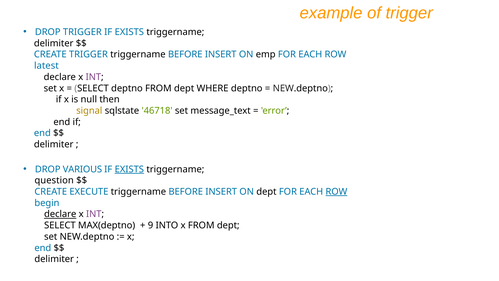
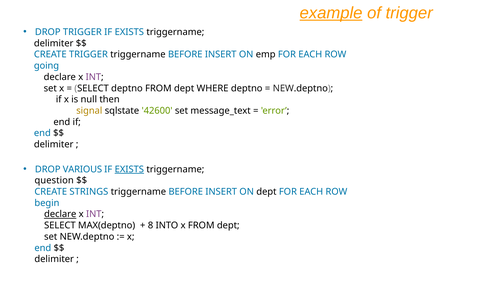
example underline: none -> present (331, 13)
latest: latest -> going (47, 66)
46718: 46718 -> 42600 (157, 111)
EXECUTE: EXECUTE -> STRINGS (89, 192)
ROW underline: present -> none (336, 192)
9: 9 -> 8 (151, 225)
